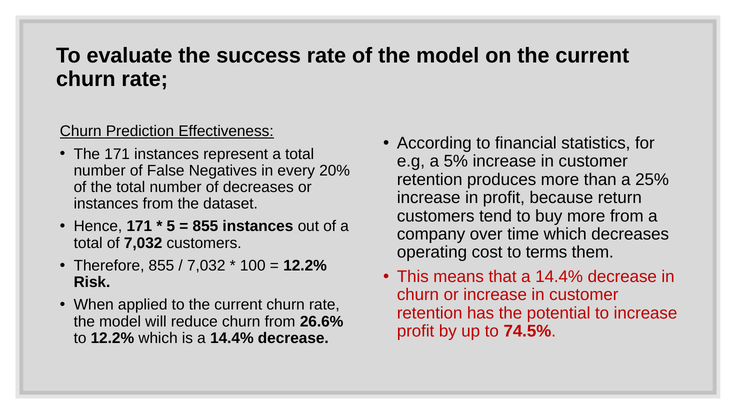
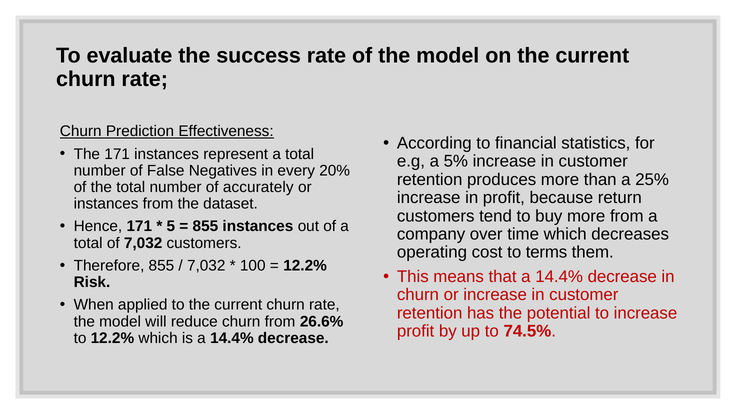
of decreases: decreases -> accurately (258, 187)
